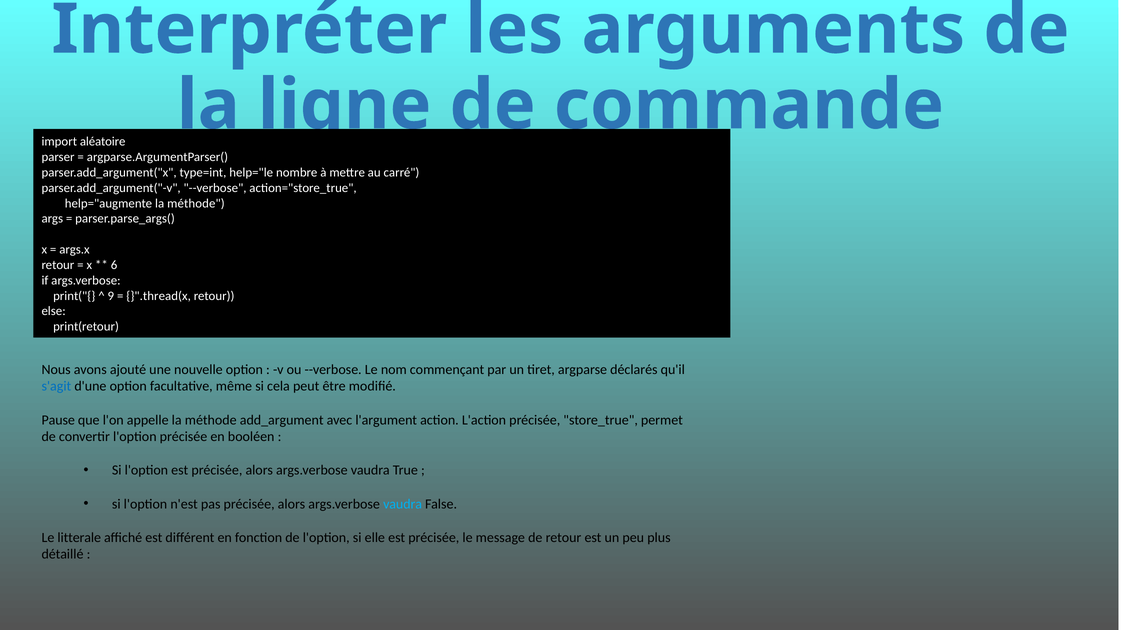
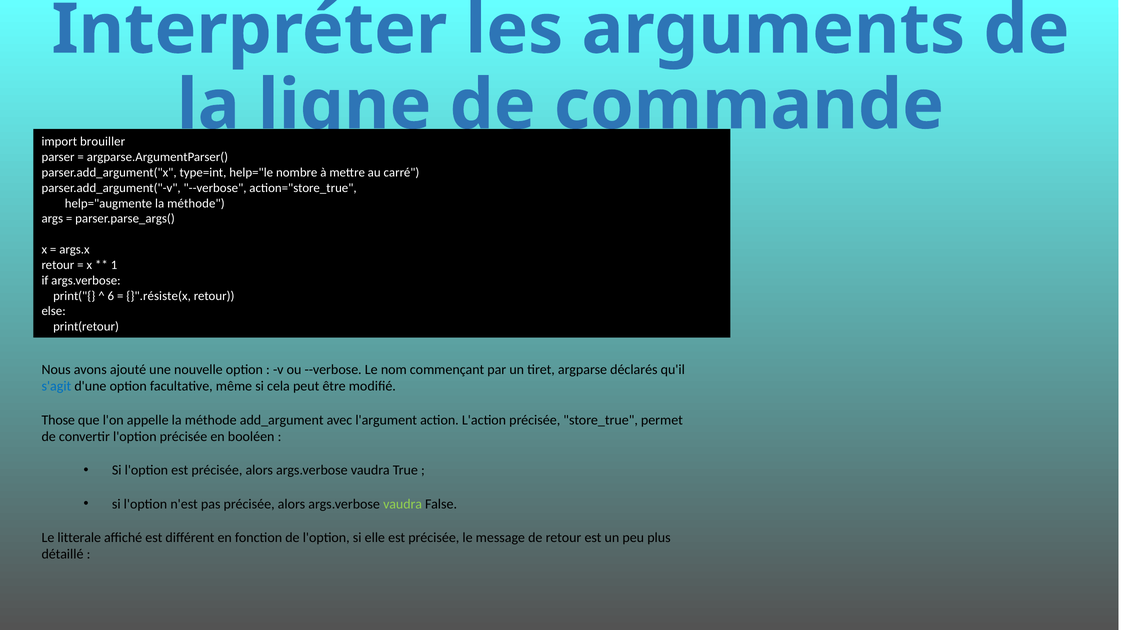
aléatoire: aléatoire -> brouiller (103, 142)
6: 6 -> 1 (114, 265)
9: 9 -> 6 (111, 296)
}".thread(x: }".thread(x -> }".résiste(x (159, 296)
Pause: Pause -> Those (58, 420)
vaudra colour: light blue -> light green (403, 504)
